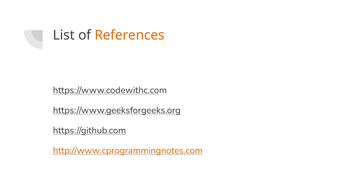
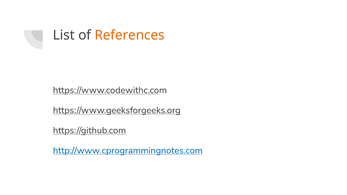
http://www.cprogrammingnotes.com colour: orange -> blue (128, 151)
